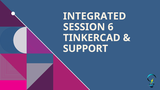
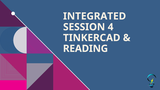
6: 6 -> 4 (111, 27)
SUPPORT: SUPPORT -> READING (85, 49)
